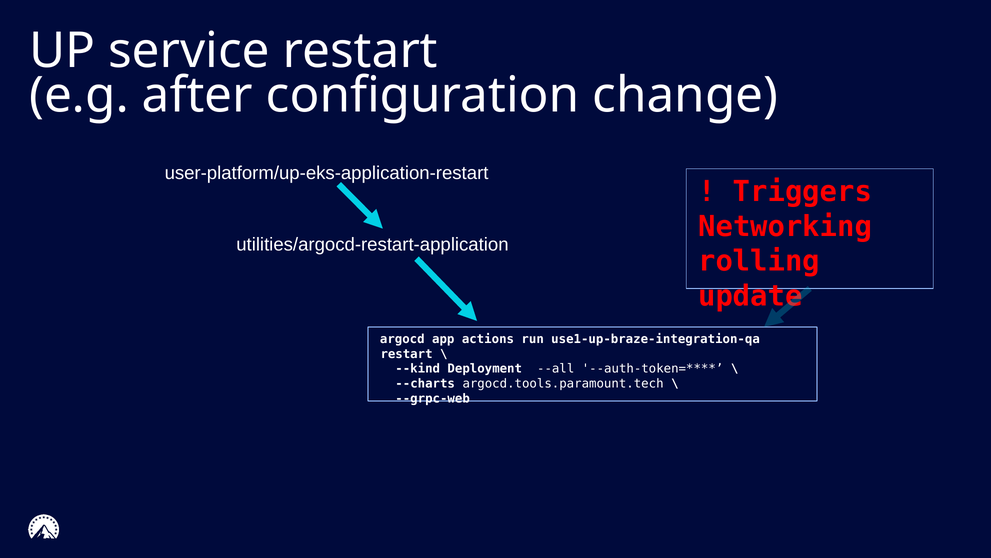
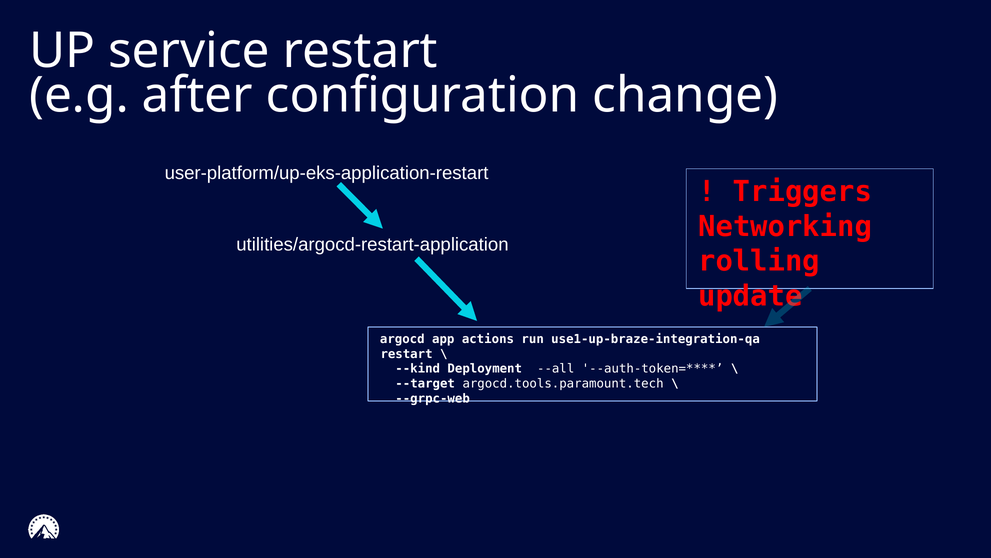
--charts: --charts -> --target (425, 383)
